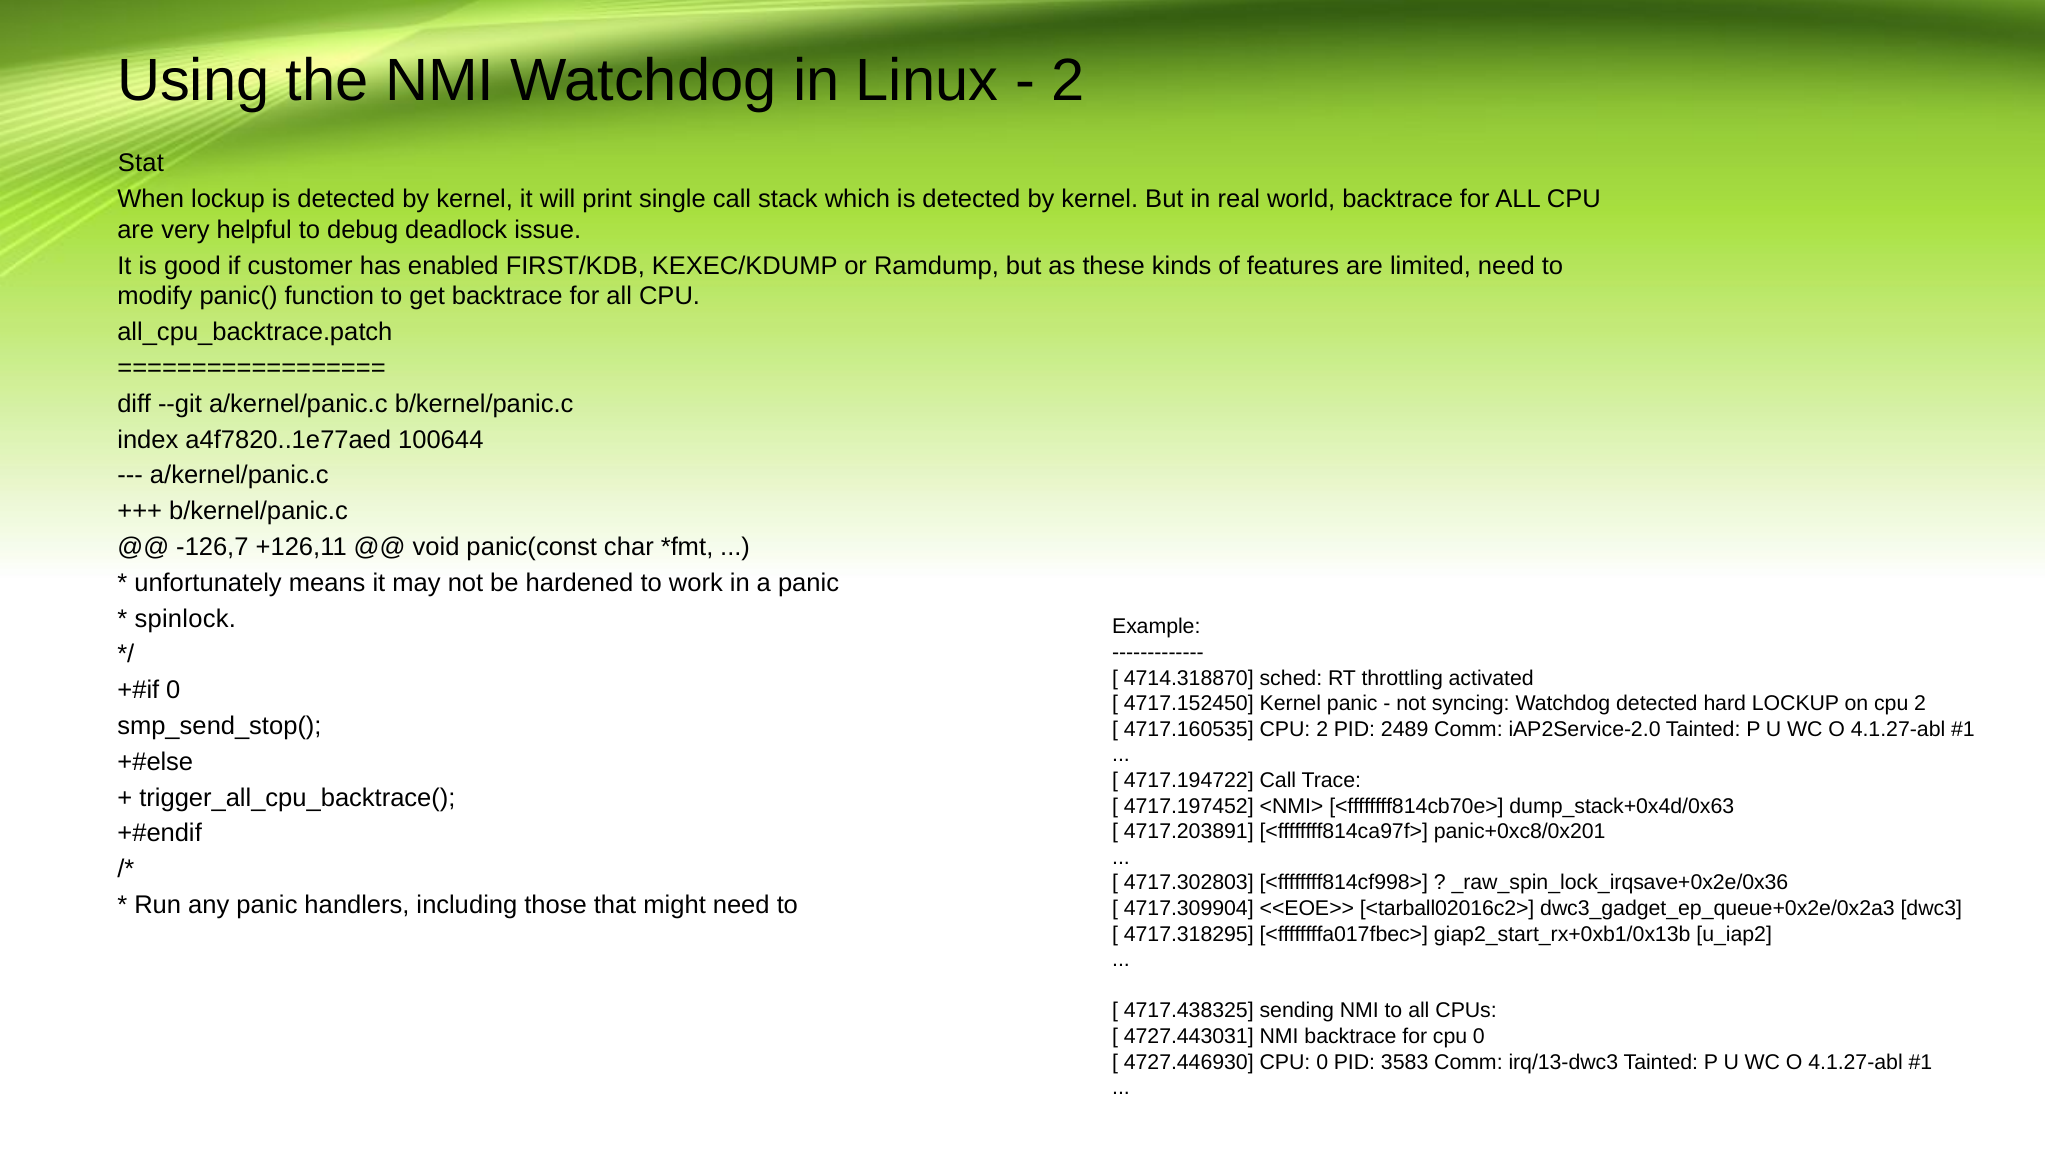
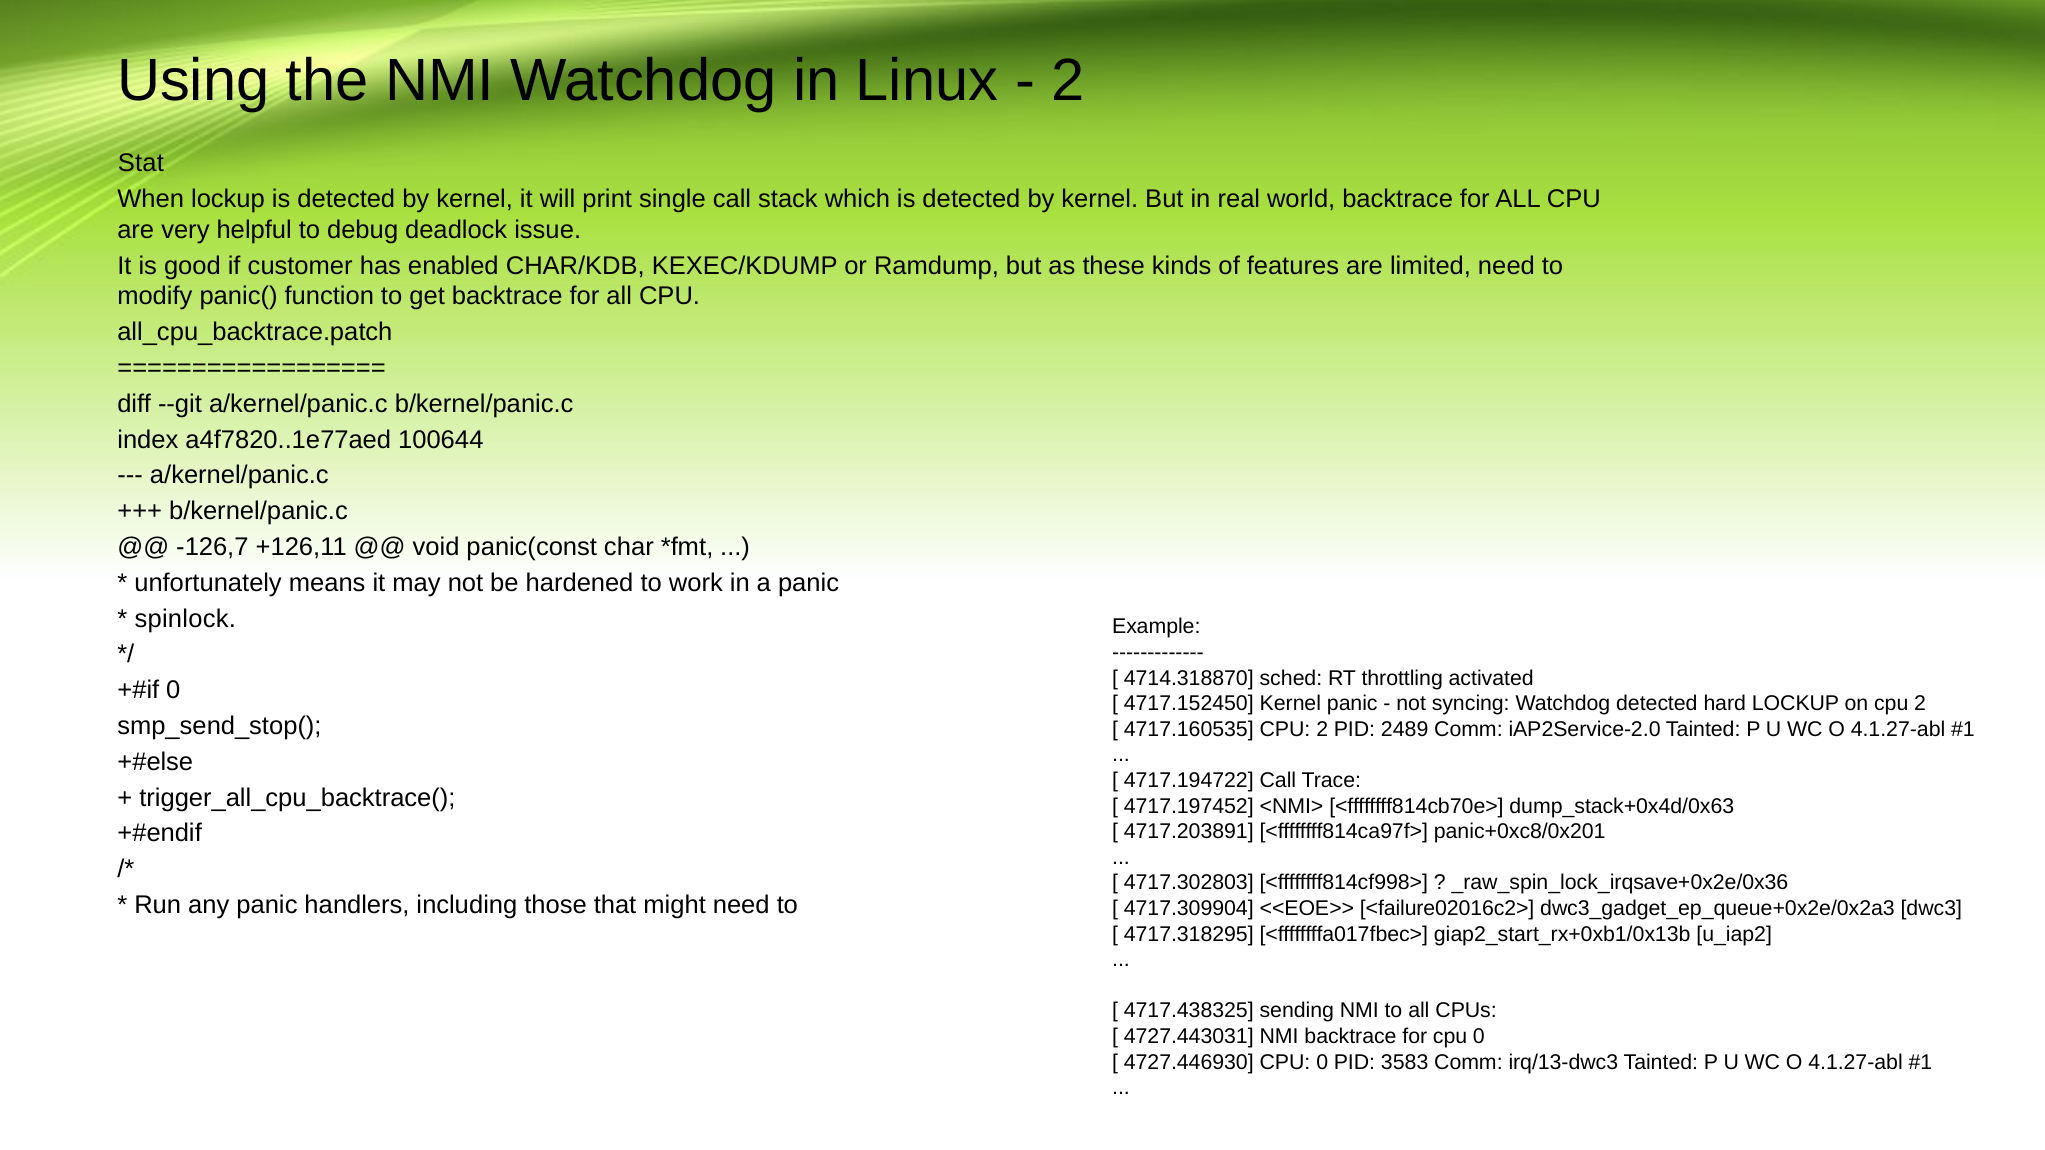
FIRST/KDB: FIRST/KDB -> CHAR/KDB (575, 266)
<tarball02016c2>: <tarball02016c2> -> <failure02016c2> (1447, 909)
